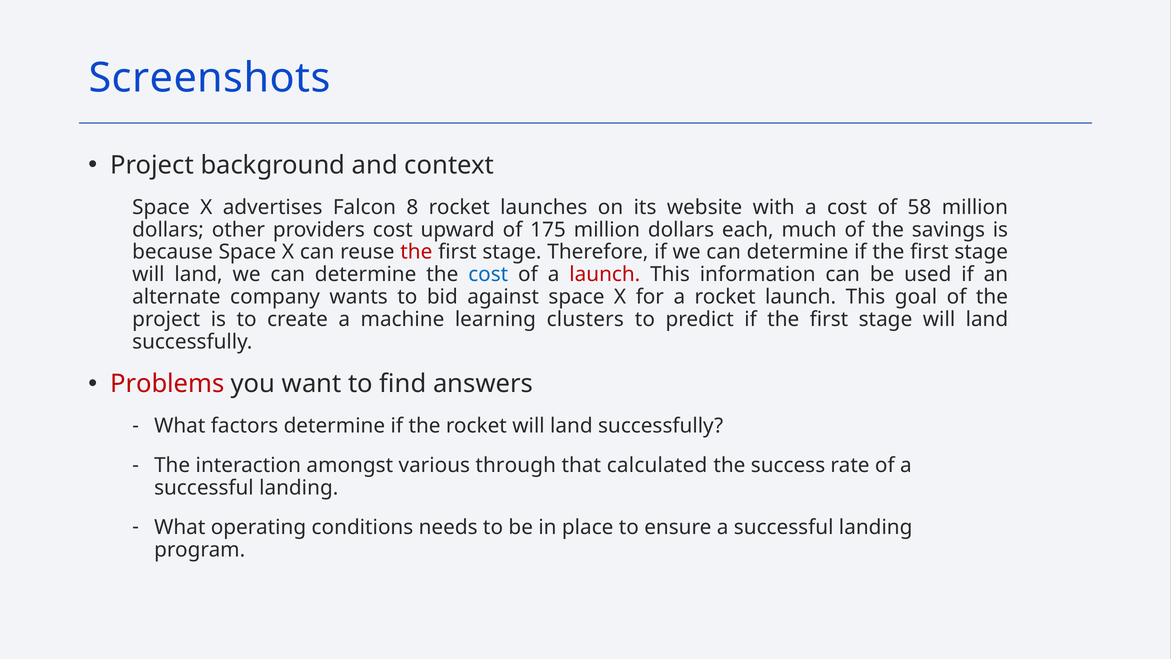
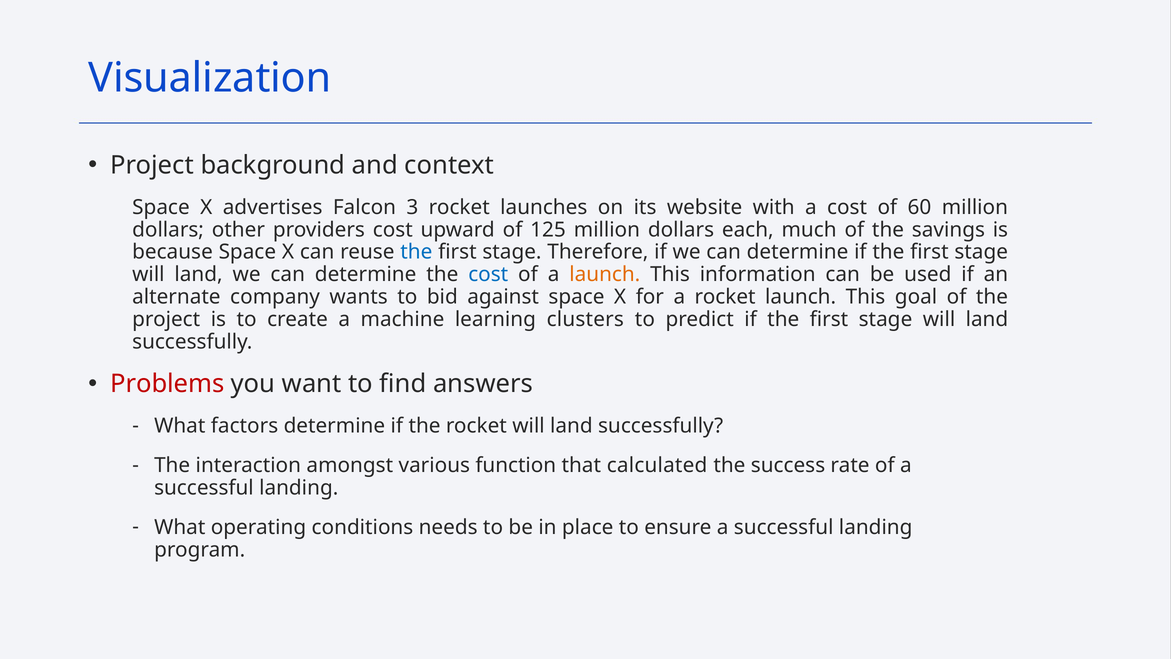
Screenshots: Screenshots -> Visualization (210, 78)
8: 8 -> 3 (412, 207)
58: 58 -> 60 (919, 207)
175: 175 -> 125 (548, 230)
the colour: red -> blue (416, 252)
launch colour: red -> orange (605, 274)
through: through -> function (516, 465)
